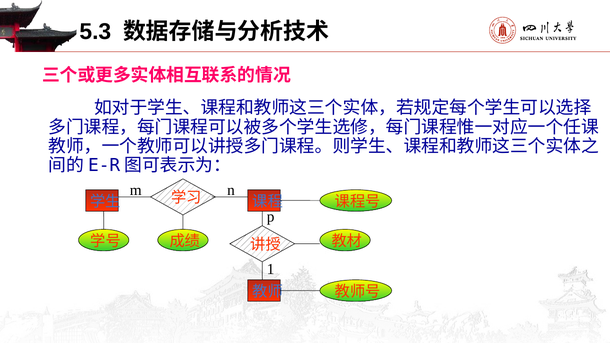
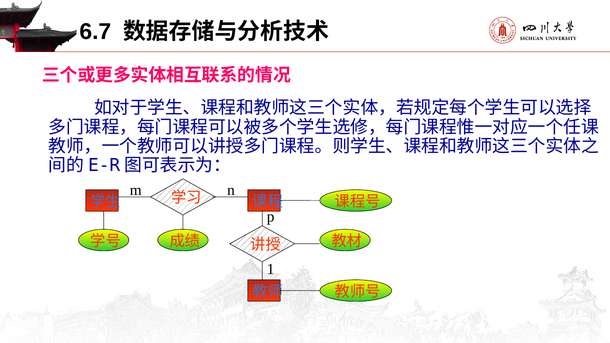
5.3: 5.3 -> 6.7 (95, 32)
